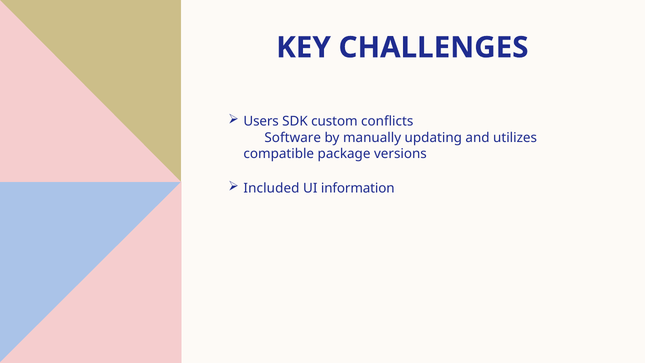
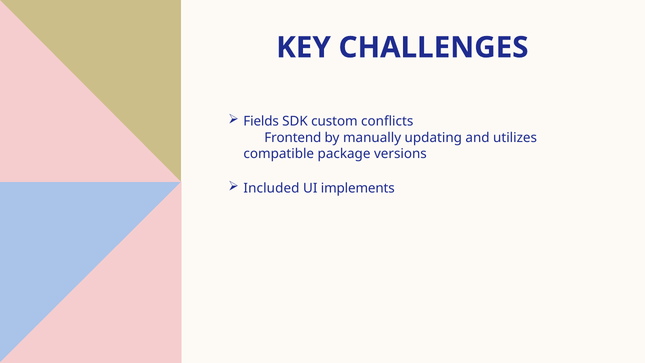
Users: Users -> Fields (261, 121)
Software: Software -> Frontend (293, 138)
information: information -> implements (358, 188)
